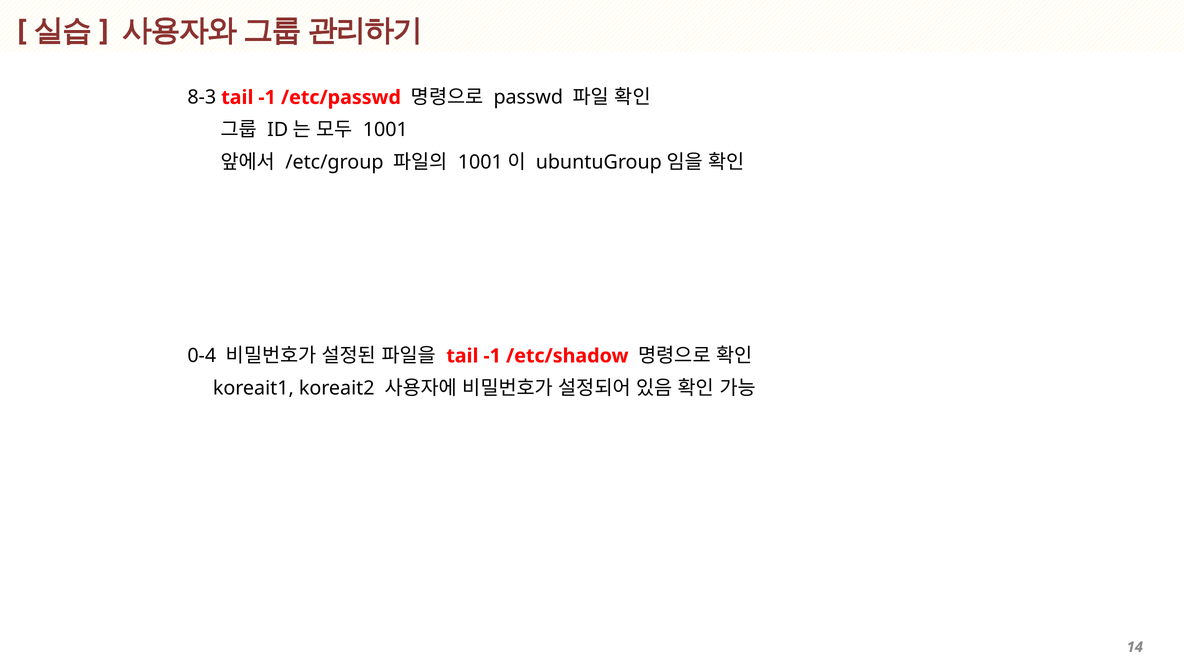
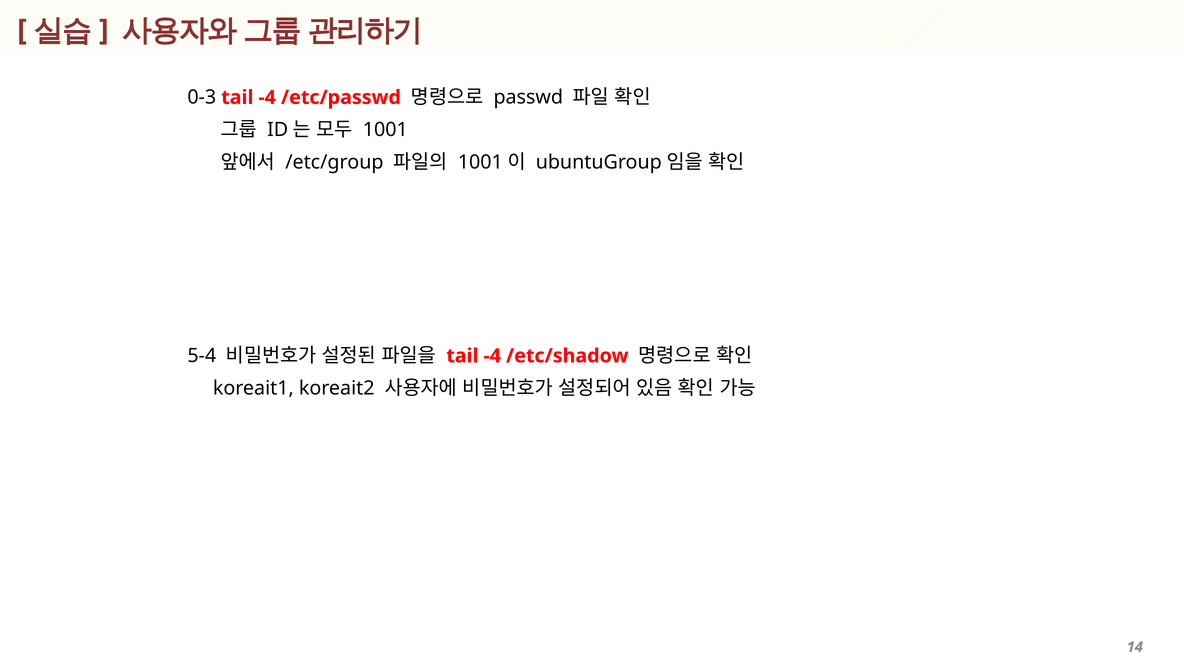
8-3: 8-3 -> 0-3 (202, 97)
-1: -1 -> -4 (267, 97)
0-4: 0-4 -> 5-4 (202, 356)
-1: -1 -> -4 (492, 356)
